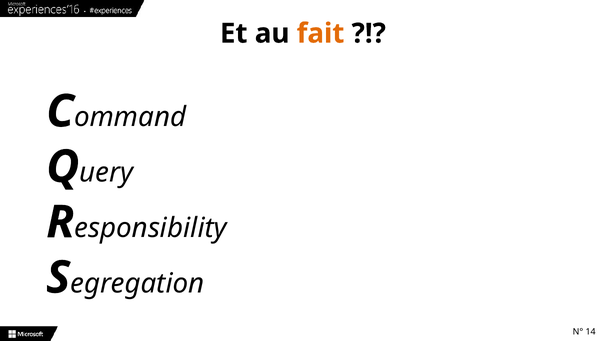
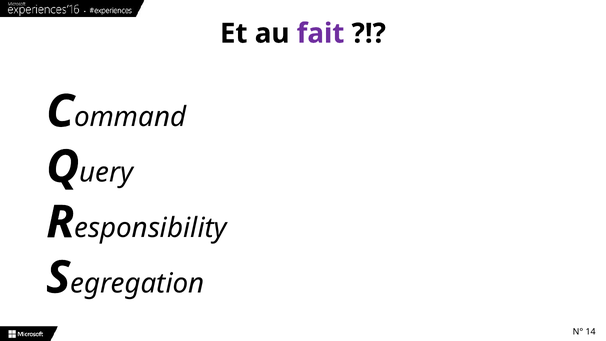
fait colour: orange -> purple (321, 33)
